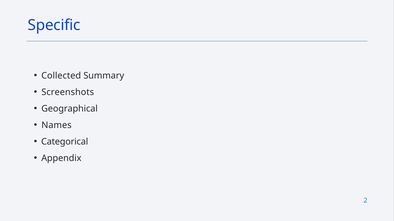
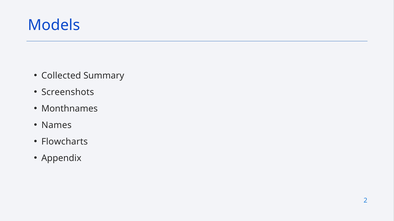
Specific: Specific -> Models (54, 25)
Geographical: Geographical -> Monthnames (70, 109)
Categorical: Categorical -> Flowcharts (65, 142)
